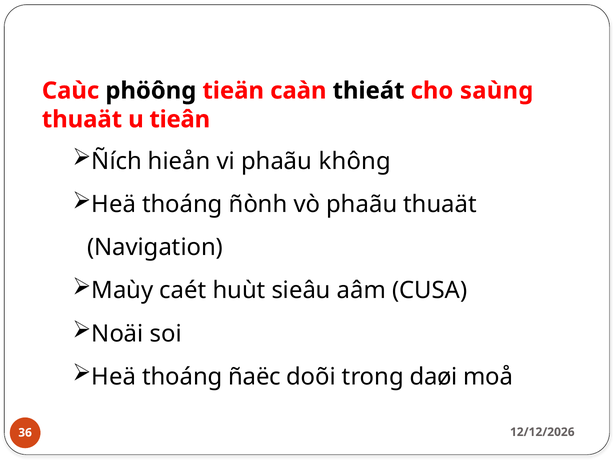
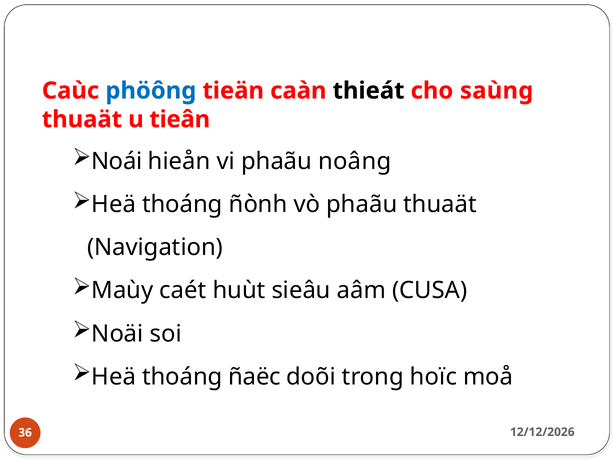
phöông colour: black -> blue (151, 91)
Ñích: Ñích -> Noái (117, 161)
không: không -> noâng (355, 161)
daøi: daøi -> hoïc (433, 376)
